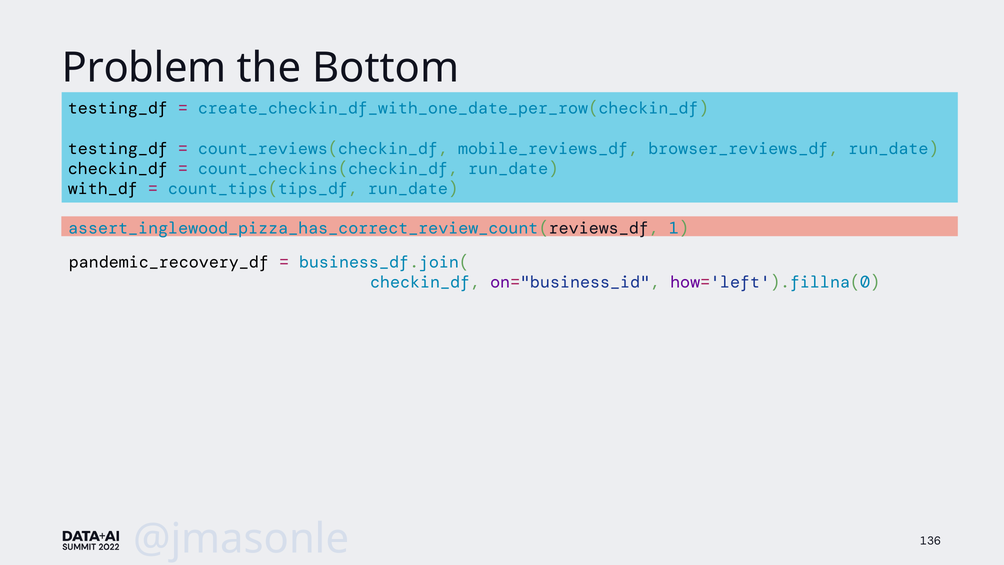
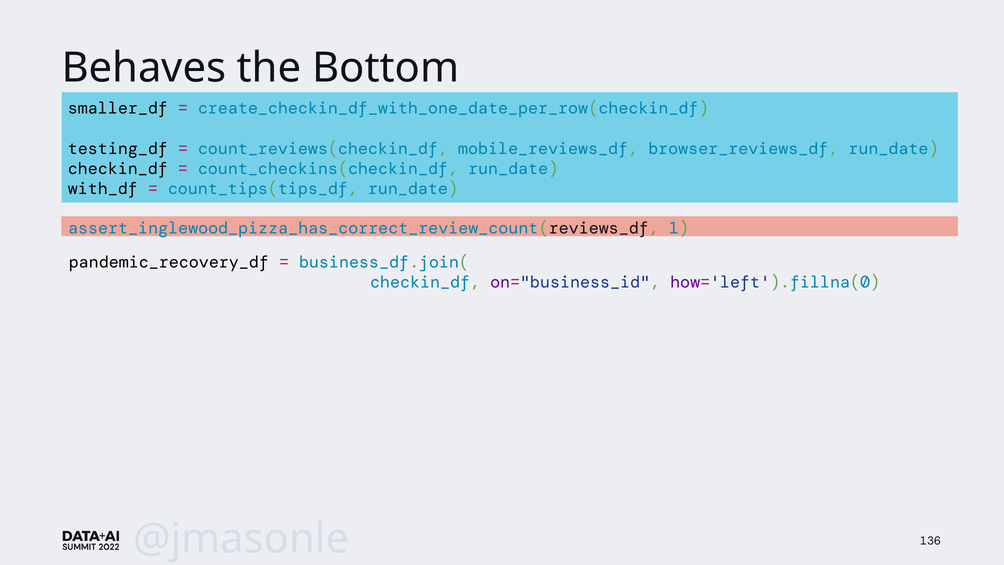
Problem: Problem -> Behaves (144, 68)
testing_df: testing_df -> smaller_df (118, 108)
